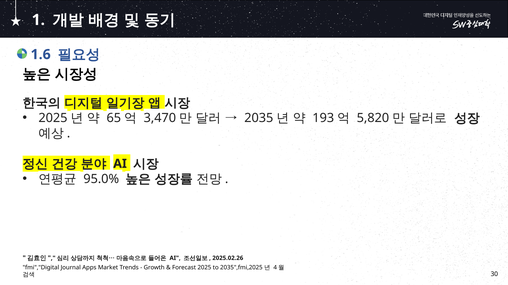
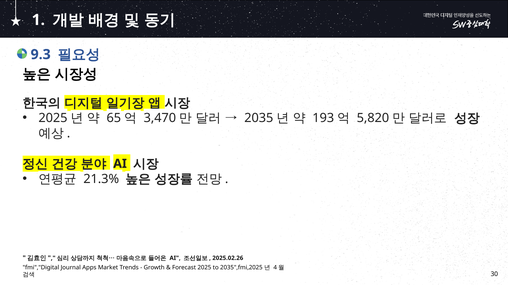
1.6: 1.6 -> 9.3 (41, 55)
95.0%: 95.0% -> 21.3% (101, 179)
